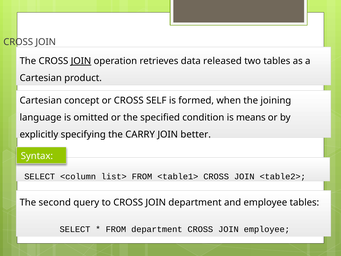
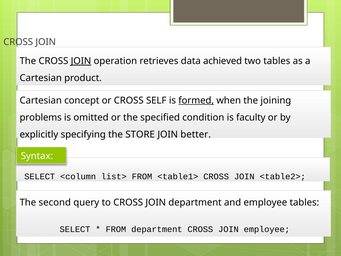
released: released -> achieved (223, 61)
formed underline: none -> present (196, 100)
language: language -> problems (41, 117)
means: means -> faculty (251, 117)
CARRY: CARRY -> STORE (140, 134)
